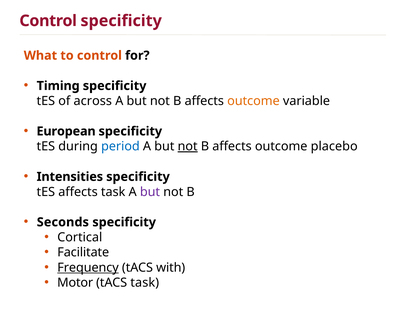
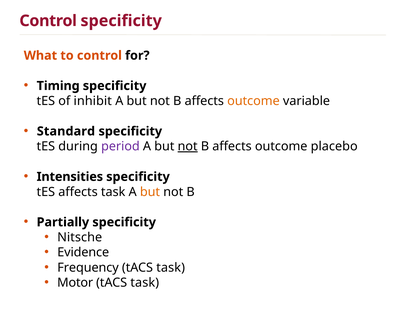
across: across -> inhibit (93, 101)
European: European -> Standard (66, 131)
period colour: blue -> purple (120, 146)
but colour: purple -> orange (150, 192)
Seconds: Seconds -> Partially (63, 222)
Cortical: Cortical -> Nitsche (80, 237)
Facilitate: Facilitate -> Evidence (83, 252)
Frequency underline: present -> none (88, 267)
with: with -> task (171, 267)
